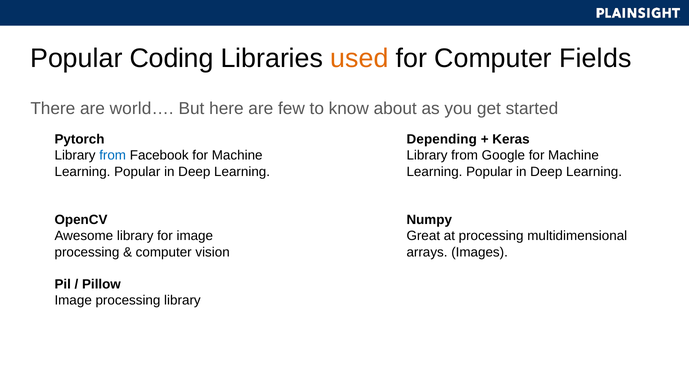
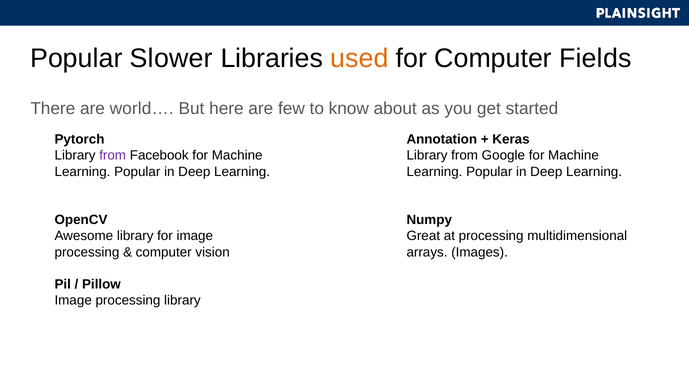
Coding: Coding -> Slower (171, 58)
Depending: Depending -> Annotation (442, 139)
from colour: blue -> purple (113, 155)
